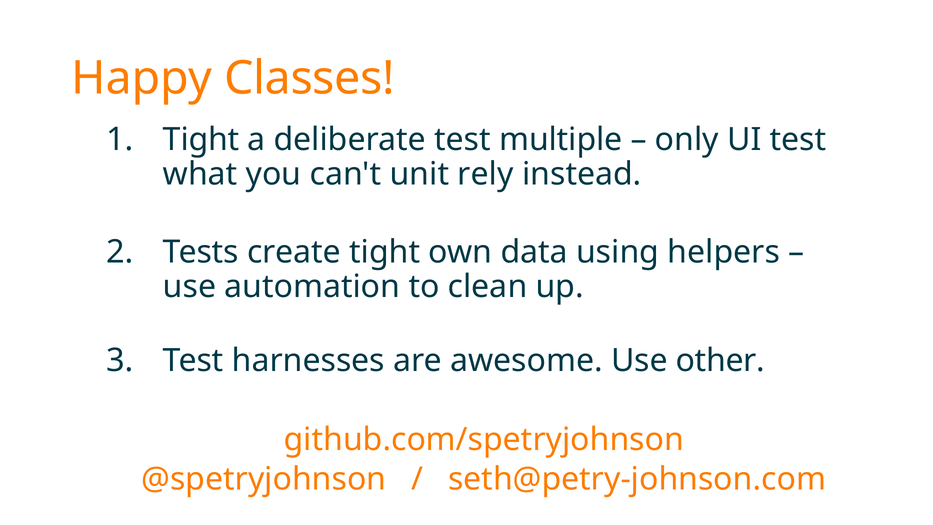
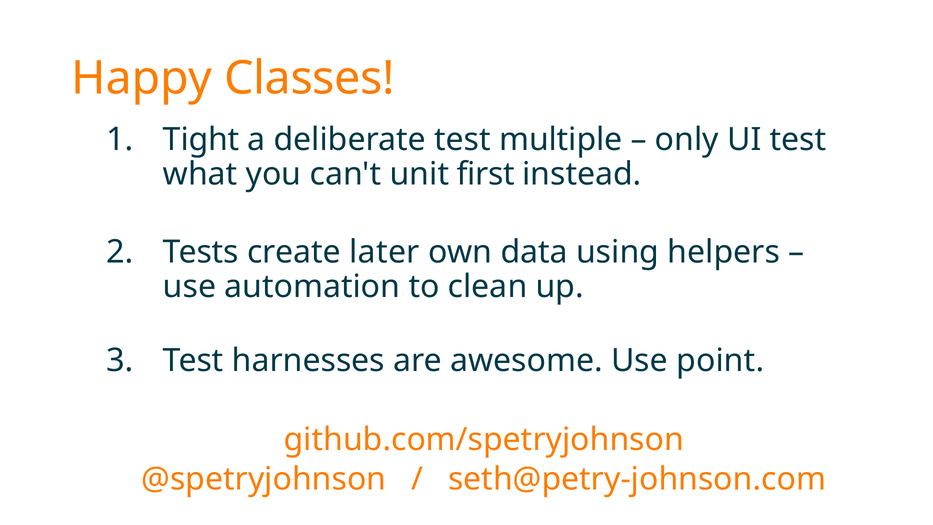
rely: rely -> first (486, 174)
create tight: tight -> later (384, 252)
other: other -> point (720, 361)
